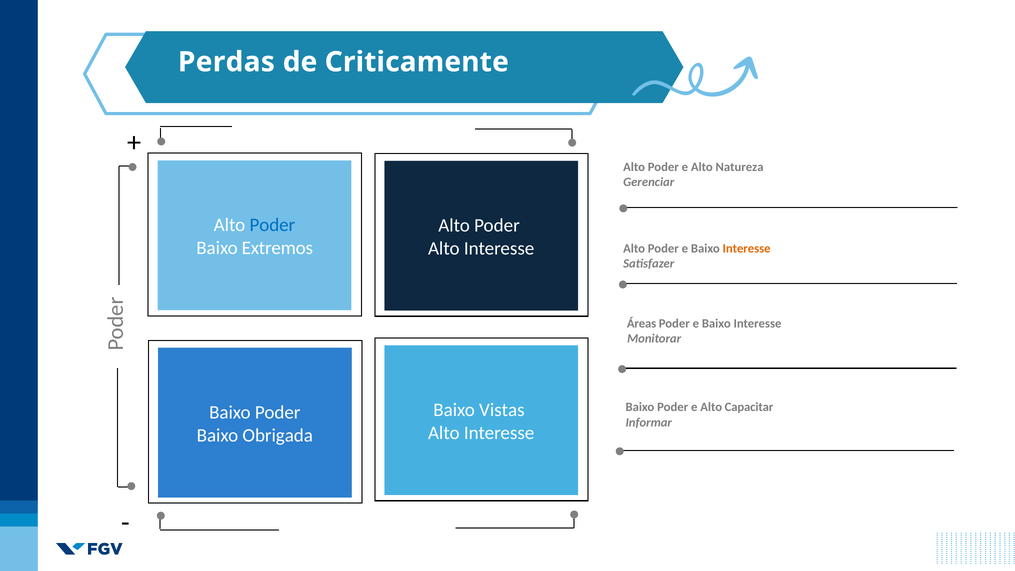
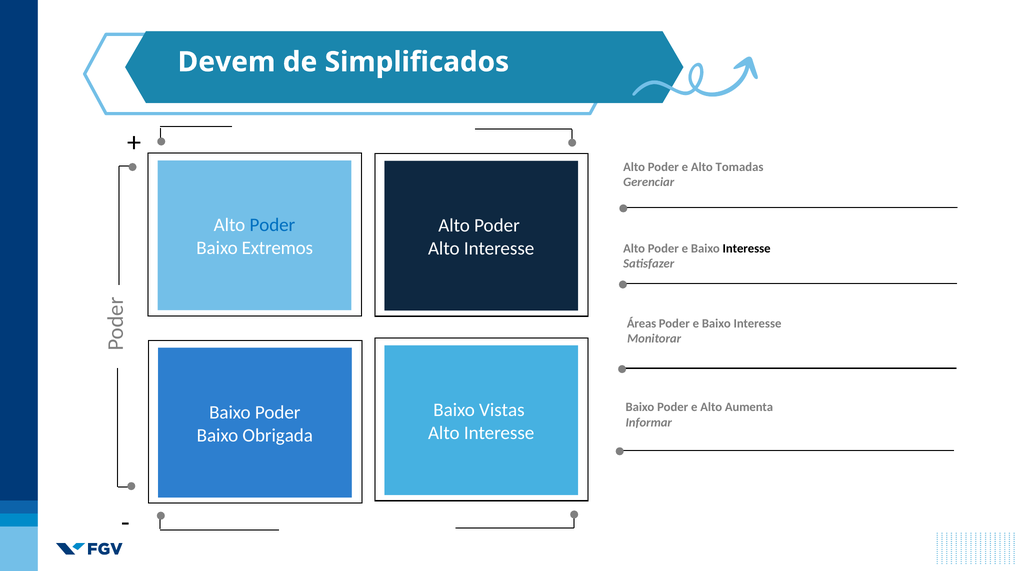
Perdas: Perdas -> Devem (227, 62)
Criticamente: Criticamente -> Simplificados (417, 62)
Natureza: Natureza -> Tomadas (740, 167)
Interesse colour: orange -> black (747, 248)
Capacitar: Capacitar -> Aumenta (749, 407)
